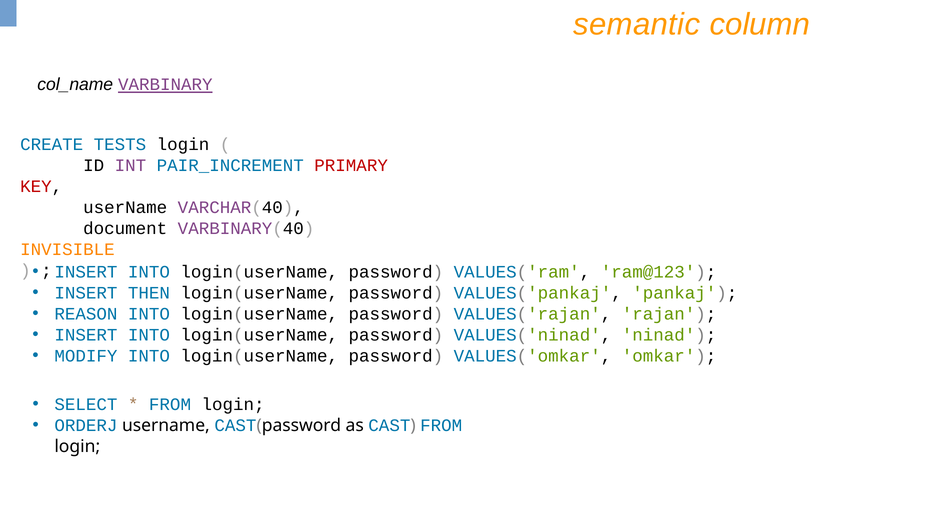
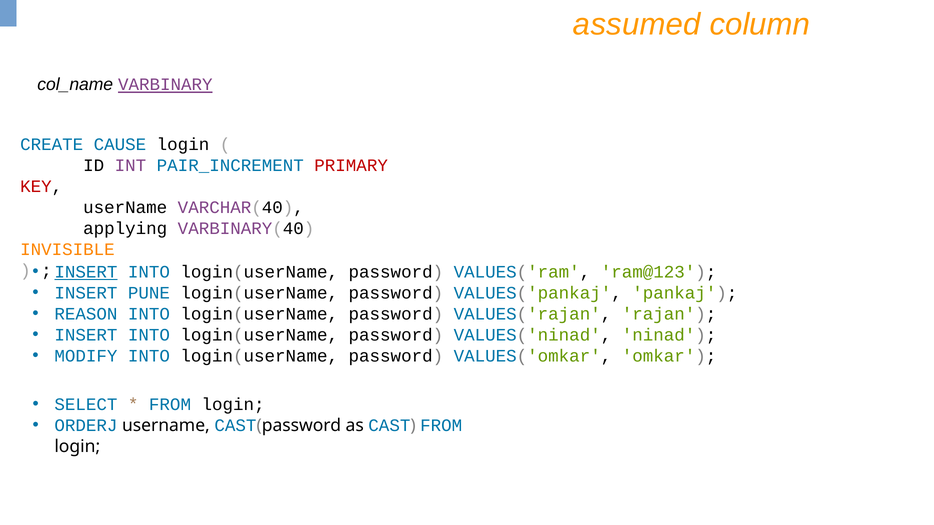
semantic: semantic -> assumed (637, 24)
TESTS: TESTS -> CAUSE (120, 145)
document: document -> applying (125, 229)
INSERT underline: none -> present (86, 272)
THEN: THEN -> PUNE (149, 293)
